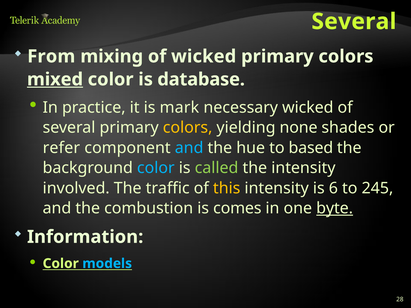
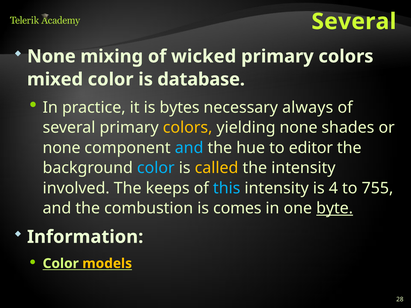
From: From -> None (51, 56)
mixed underline: present -> none (55, 79)
mark: mark -> bytes (180, 108)
necessary wicked: wicked -> always (308, 108)
refer: refer -> none (62, 148)
based: based -> editor (311, 148)
called colour: light green -> yellow (217, 168)
traffic: traffic -> keeps (168, 188)
this colour: yellow -> light blue (227, 188)
6: 6 -> 4 (333, 188)
245: 245 -> 755 (377, 188)
models colour: light blue -> yellow (107, 264)
